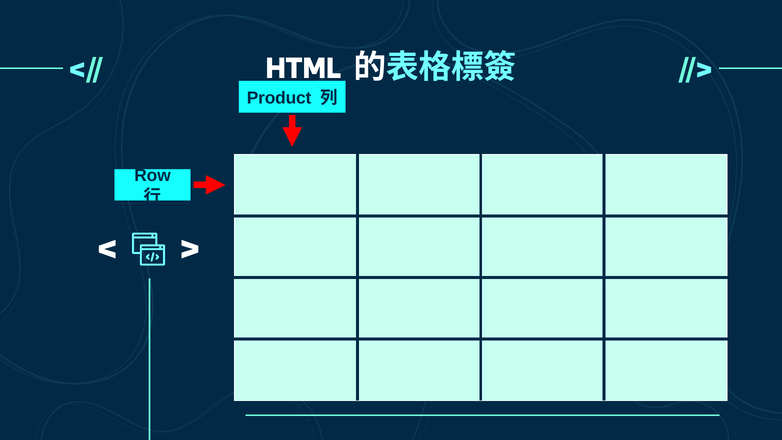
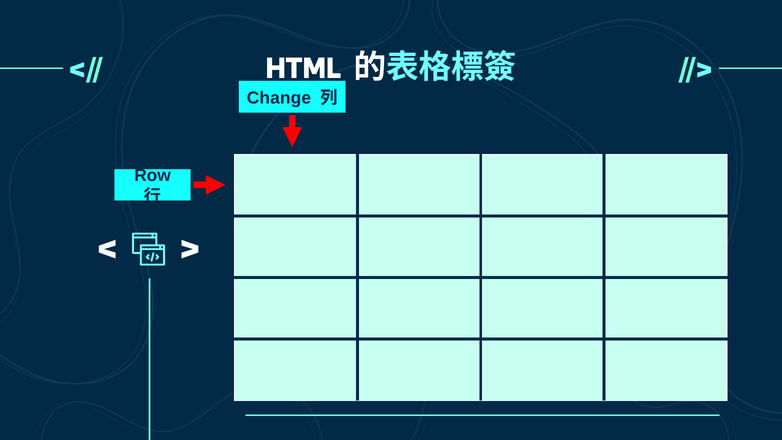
Product: Product -> Change (279, 98)
